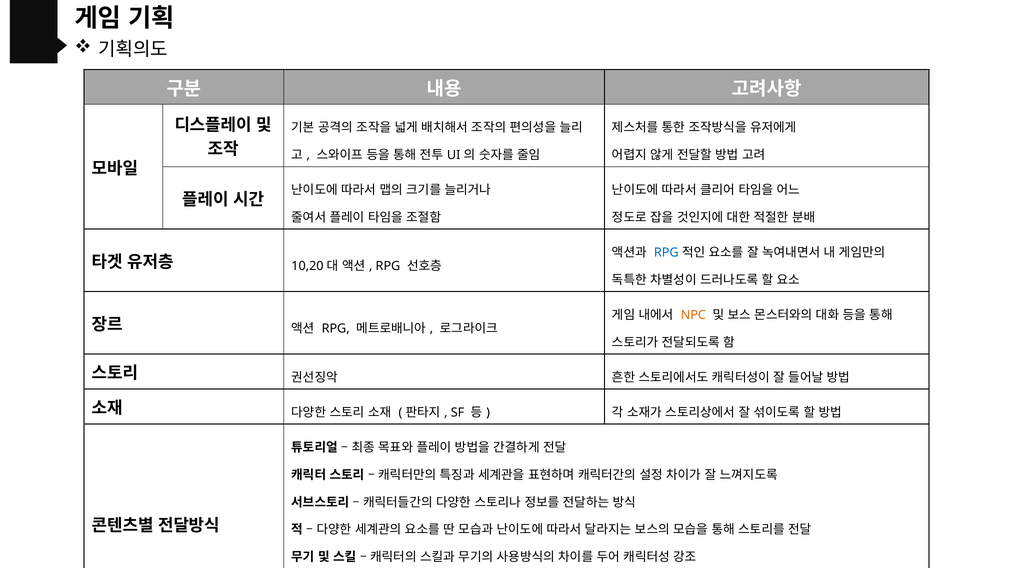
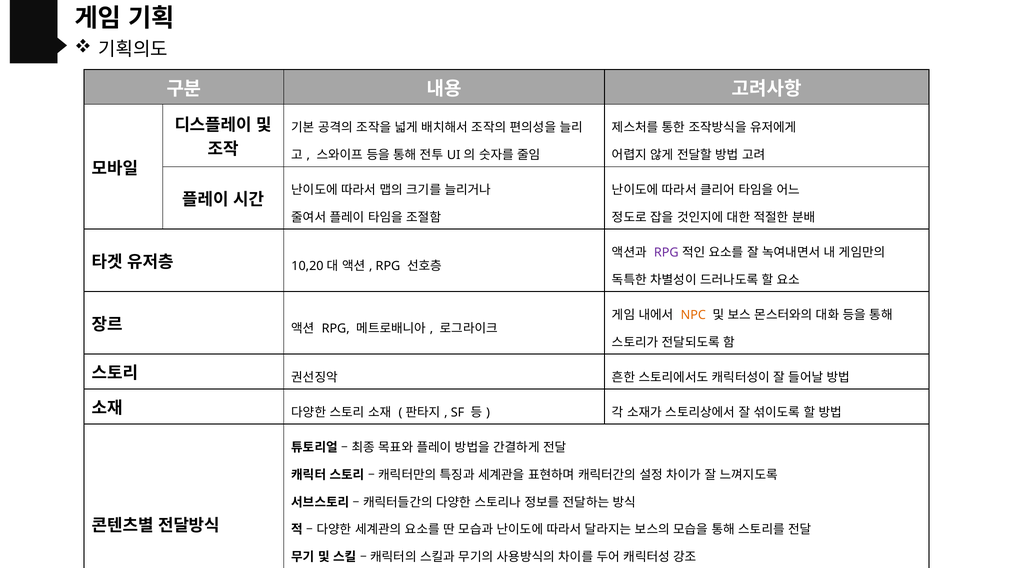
RPG colour: blue -> purple (666, 253)
